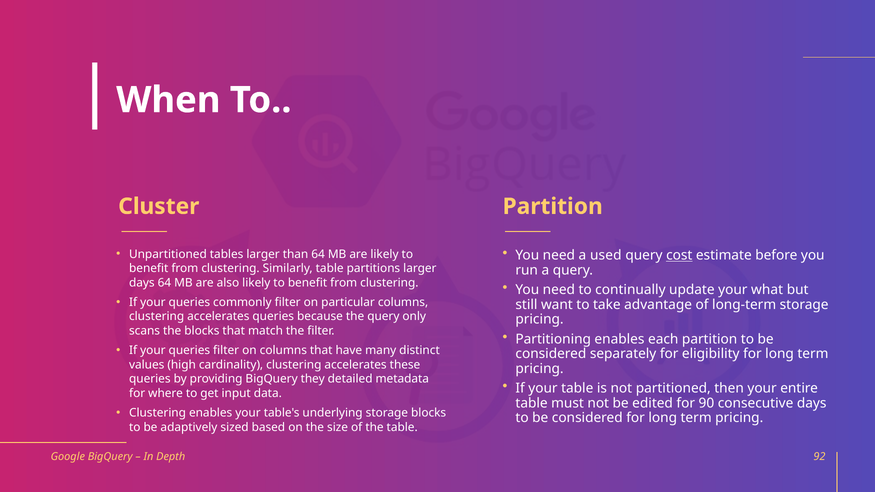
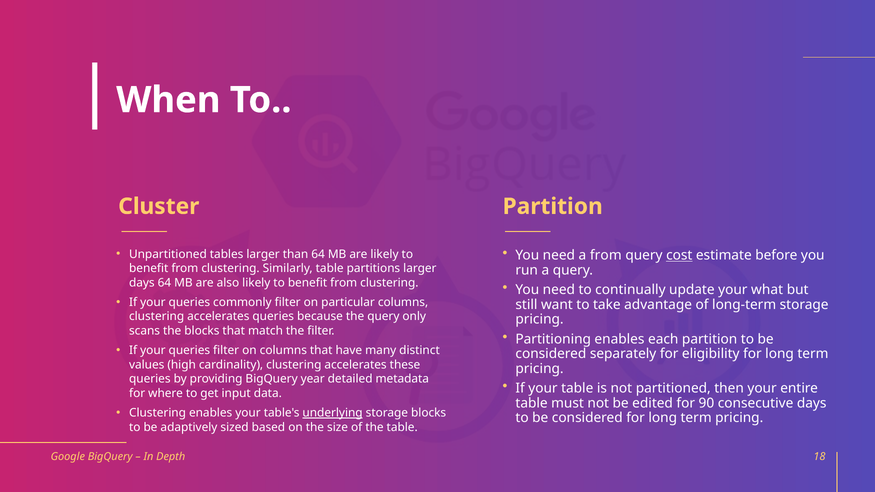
a used: used -> from (606, 255)
they: they -> year (313, 379)
underlying underline: none -> present (333, 413)
92: 92 -> 18 (819, 457)
